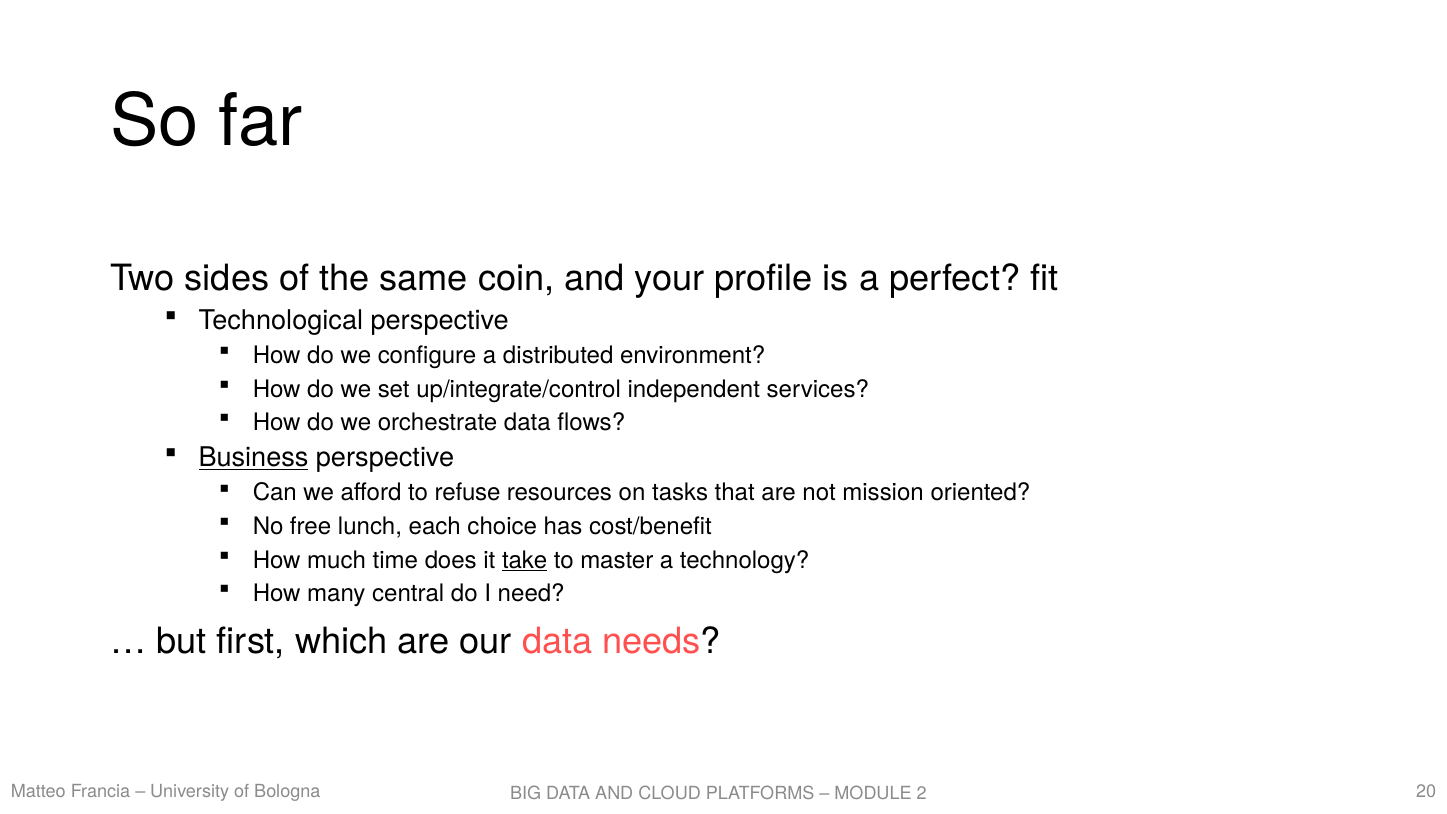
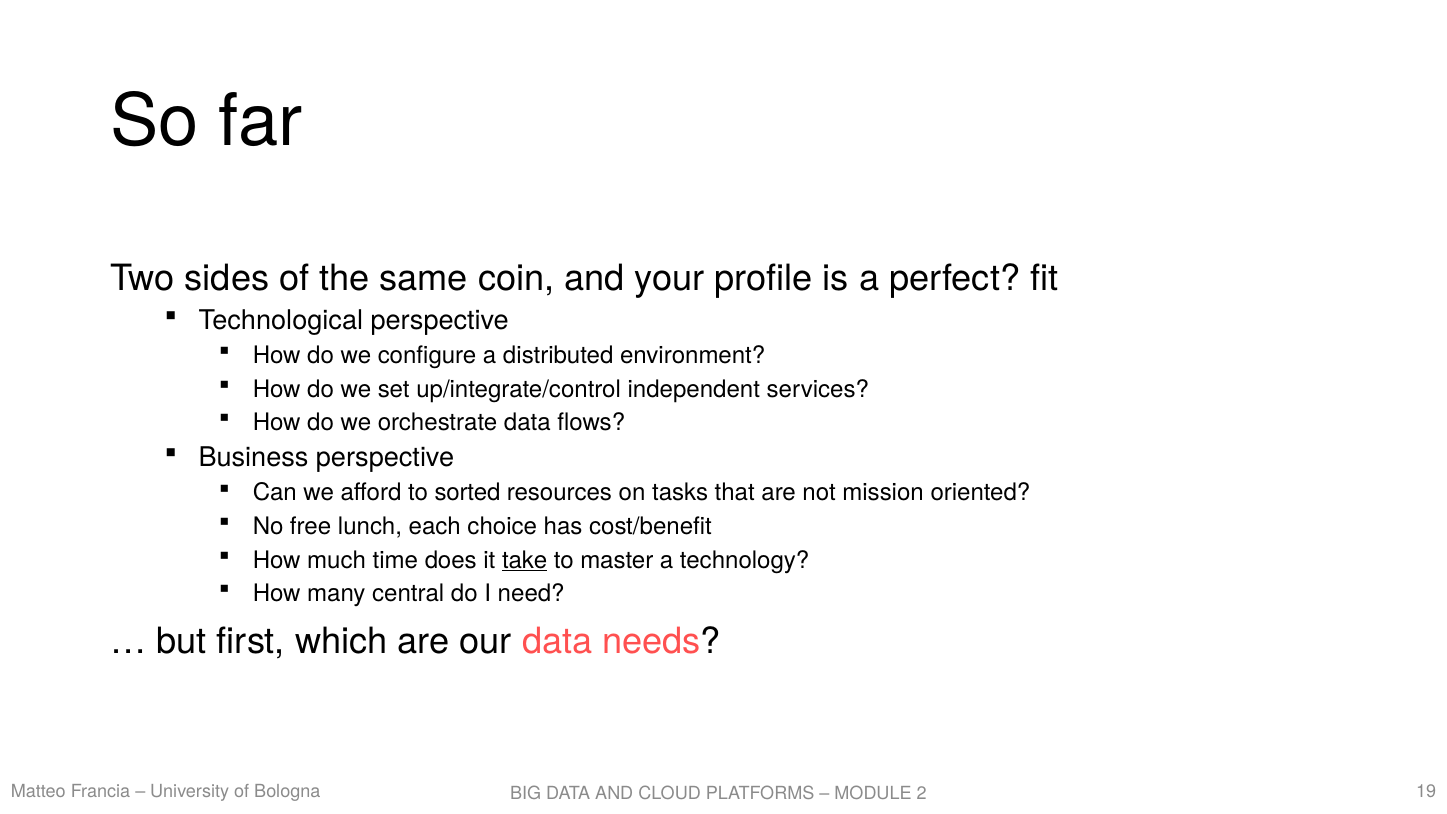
Business underline: present -> none (253, 458)
refuse: refuse -> sorted (468, 493)
20: 20 -> 19 (1426, 791)
